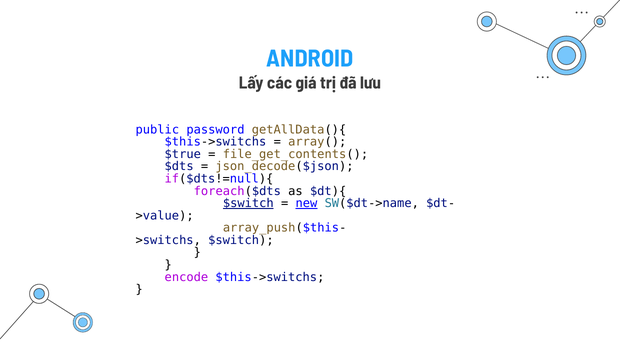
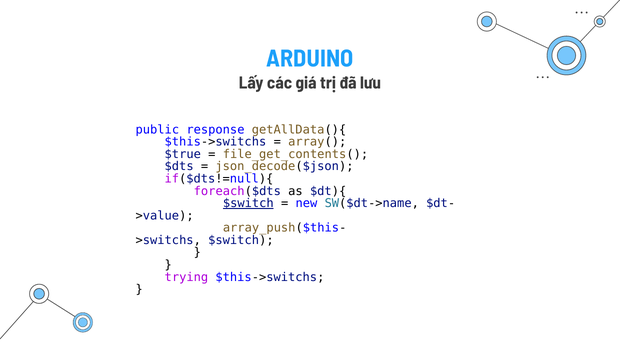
ANDROID: ANDROID -> ARDUINO (310, 59)
password: password -> response (215, 130)
new underline: present -> none (306, 203)
encode: encode -> trying (186, 277)
